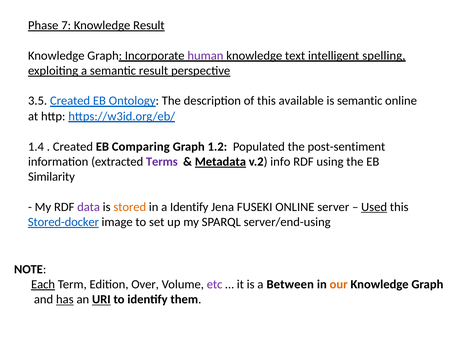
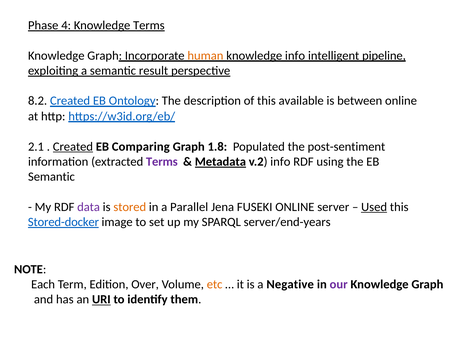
7: 7 -> 4 (66, 26)
Knowledge Result: Result -> Terms (149, 26)
human colour: purple -> orange (205, 56)
knowledge text: text -> info (295, 56)
spelling: spelling -> pipeline (384, 56)
3.5: 3.5 -> 8.2 (38, 101)
is semantic: semantic -> between (360, 101)
1.4: 1.4 -> 2.1 (36, 147)
Created underline: none -> present (73, 147)
1.2: 1.2 -> 1.8 (217, 147)
Similarity: Similarity -> Semantic (51, 177)
a Identify: Identify -> Parallel (189, 207)
server/end-using: server/end-using -> server/end-years (287, 223)
Each underline: present -> none (43, 285)
etc colour: purple -> orange (215, 285)
Between: Between -> Negative (290, 285)
our colour: orange -> purple (339, 285)
has underline: present -> none (65, 300)
